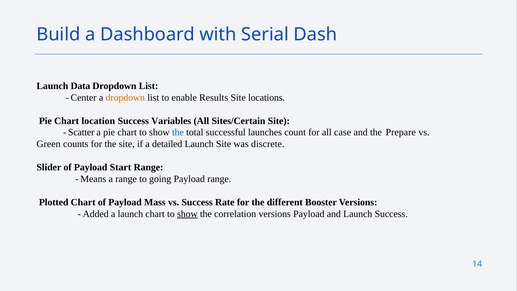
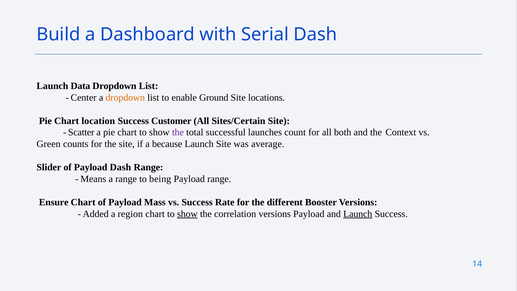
Results: Results -> Ground (214, 97)
Variables: Variables -> Customer (171, 121)
the colour: blue -> purple (178, 132)
case: case -> both (343, 132)
Prepare: Prepare -> Context (401, 132)
detailed: detailed -> because (167, 144)
discrete: discrete -> average (268, 144)
Payload Start: Start -> Dash (120, 167)
going: going -> being (160, 179)
Plotted: Plotted -> Ensure (54, 202)
a launch: launch -> region (130, 214)
Launch underline: none -> present (358, 214)
